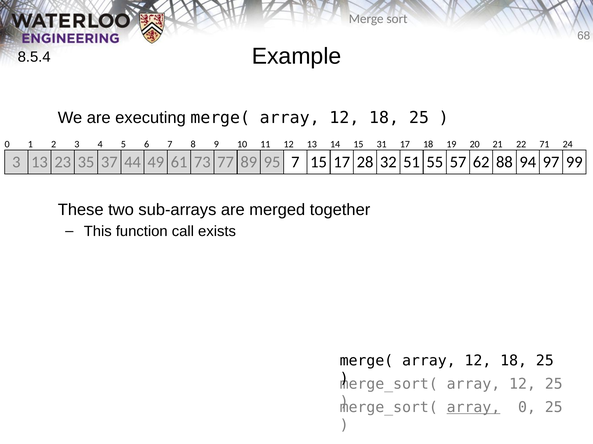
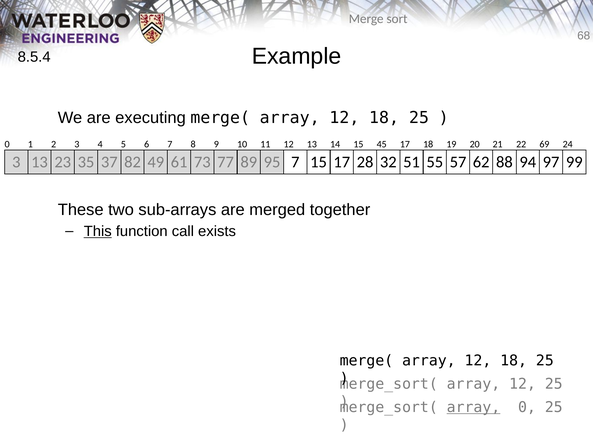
31: 31 -> 45 (382, 144)
71: 71 -> 69 (544, 144)
44: 44 -> 82 (133, 162)
This underline: none -> present (98, 232)
